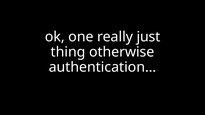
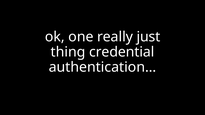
otherwise: otherwise -> credential (122, 52)
